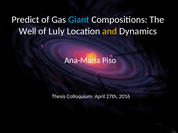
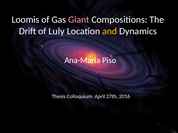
Predict: Predict -> Loomis (25, 20)
Giant colour: light blue -> pink (79, 20)
Well: Well -> Drift (28, 31)
